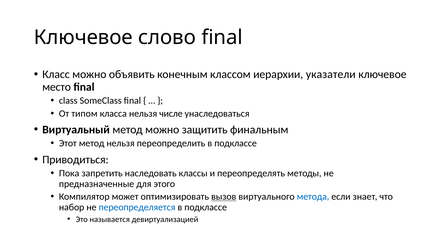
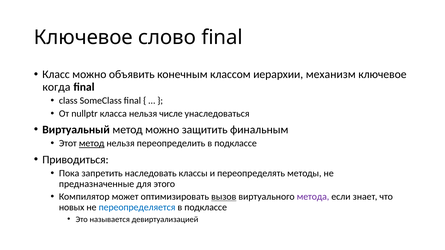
указатели: указатели -> механизм (331, 74)
место: место -> когда (56, 87)
типом: типом -> nullptr (85, 114)
метод underline: none -> present (92, 144)
метода colour: blue -> purple (313, 197)
набор: набор -> новых (72, 207)
